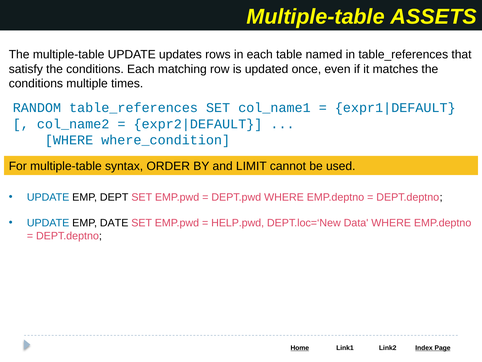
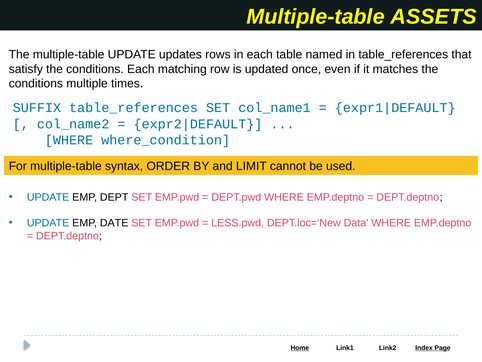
RANDOM: RANDOM -> SUFFIX (37, 108)
HELP.pwd: HELP.pwd -> LESS.pwd (238, 223)
